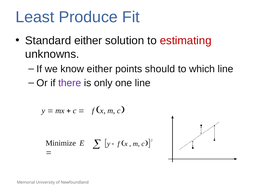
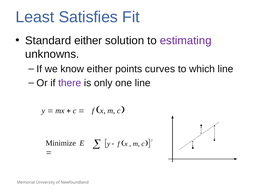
Produce: Produce -> Satisfies (88, 17)
estimating colour: red -> purple (186, 41)
should: should -> curves (160, 69)
